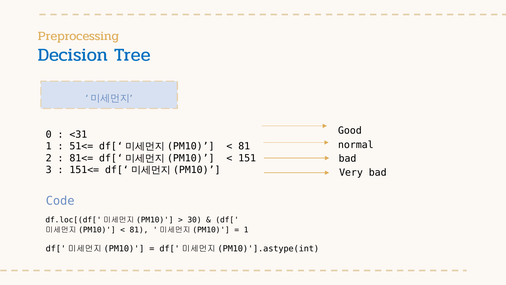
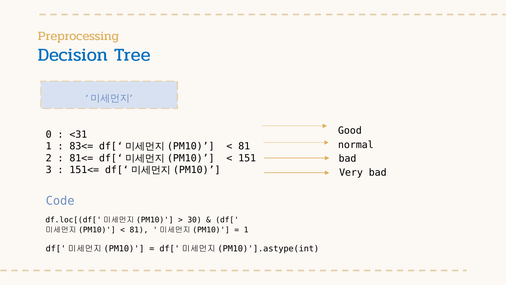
51<=: 51<= -> 83<= (81, 146)
